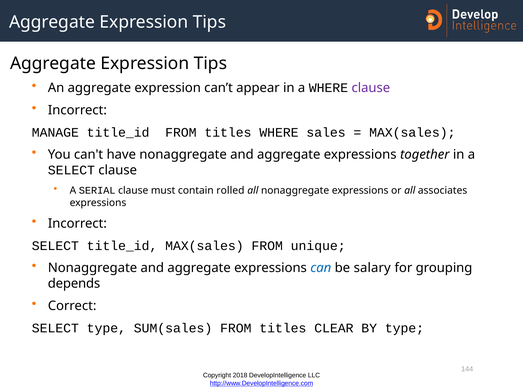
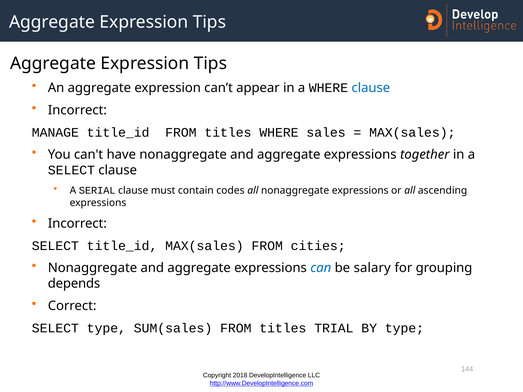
clause colour: purple -> blue (371, 88)
rolled: rolled -> codes (230, 191)
associates: associates -> ascending (443, 191)
unique: unique -> cities (318, 246)
CLEAR: CLEAR -> TRIAL (334, 328)
